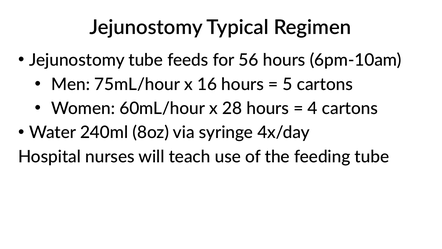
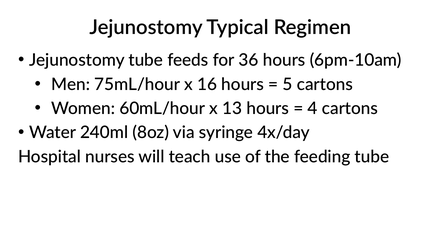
56: 56 -> 36 (248, 60)
28: 28 -> 13 (232, 108)
